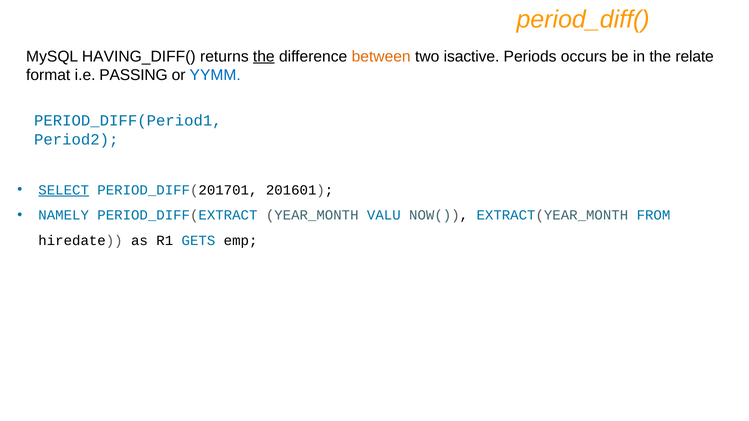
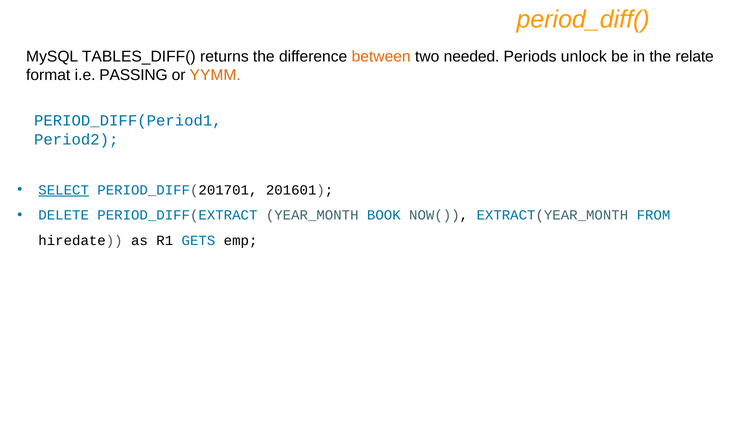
HAVING_DIFF(: HAVING_DIFF( -> TABLES_DIFF( (139, 56)
the underline: present -> none (264, 56)
isactive: isactive -> needed (472, 56)
occurs: occurs -> unlock (584, 56)
YYMM colour: blue -> orange (215, 75)
NAMELY: NAMELY -> DELETE (64, 215)
VALU: VALU -> BOOK (384, 215)
